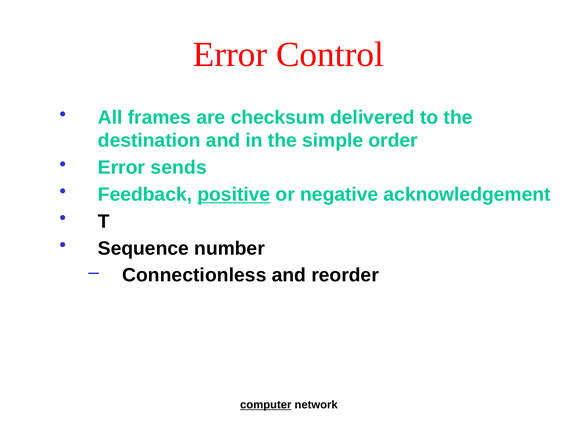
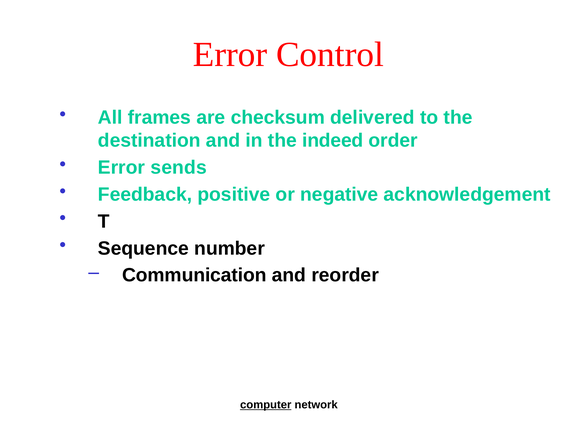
simple: simple -> indeed (333, 141)
positive underline: present -> none (234, 195)
Connectionless: Connectionless -> Communication (194, 276)
